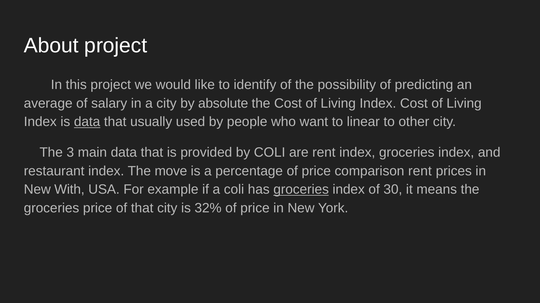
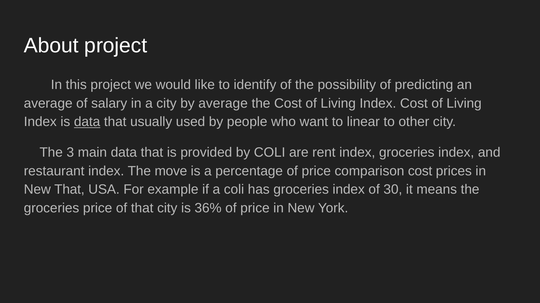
by absolute: absolute -> average (223, 104)
comparison rent: rent -> cost (420, 171)
New With: With -> That (69, 190)
groceries underline: present -> none (301, 190)
32%: 32% -> 36% (208, 209)
